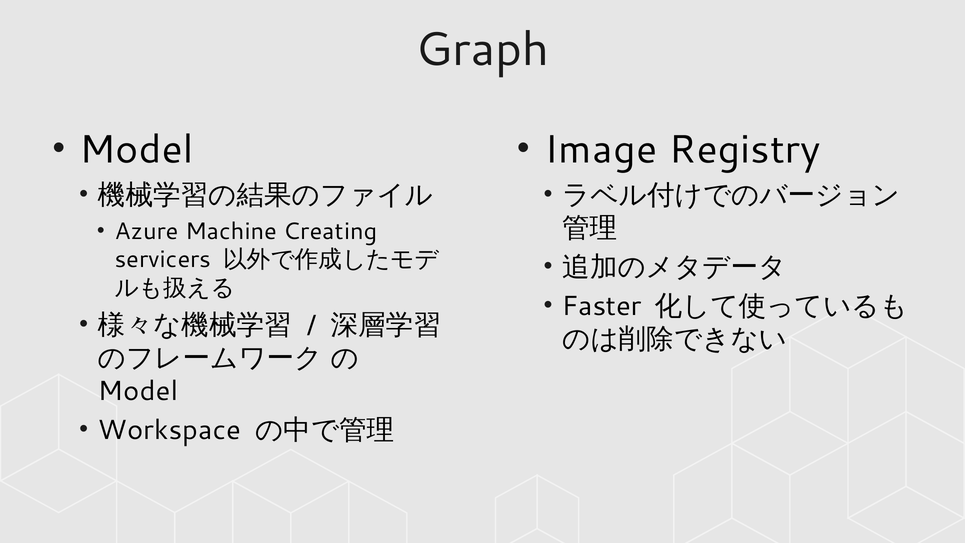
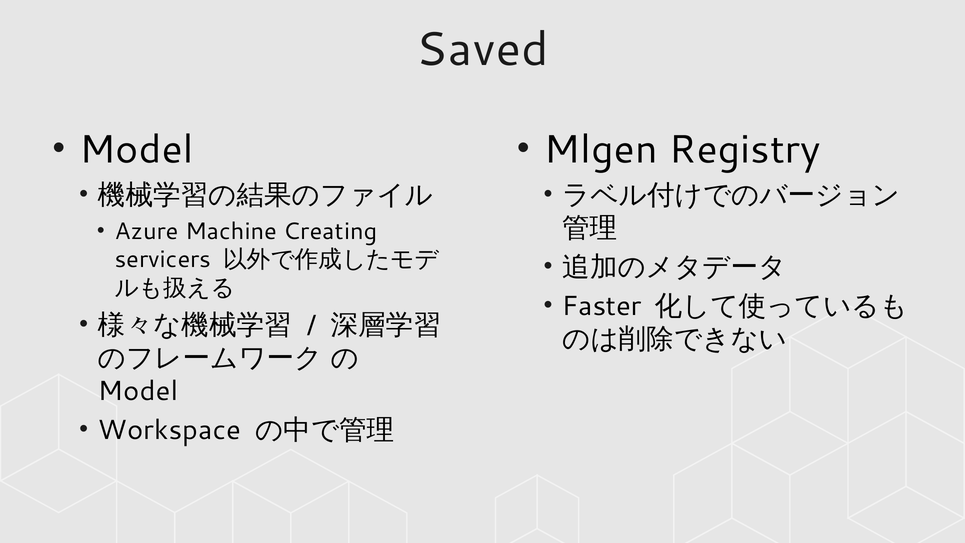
Graph: Graph -> Saved (482, 50)
Image: Image -> Mlgen (601, 150)
